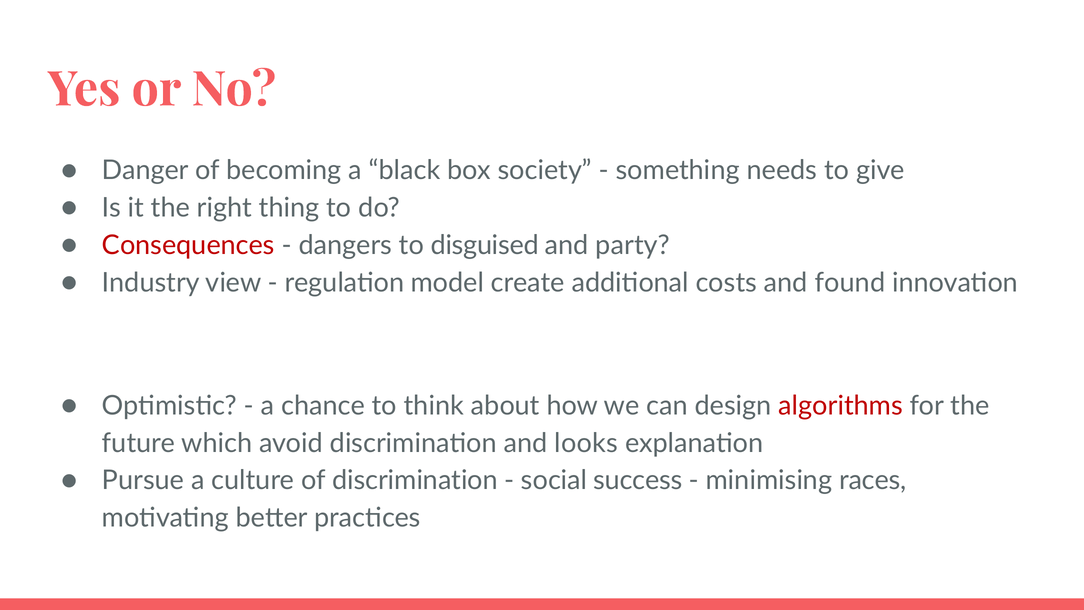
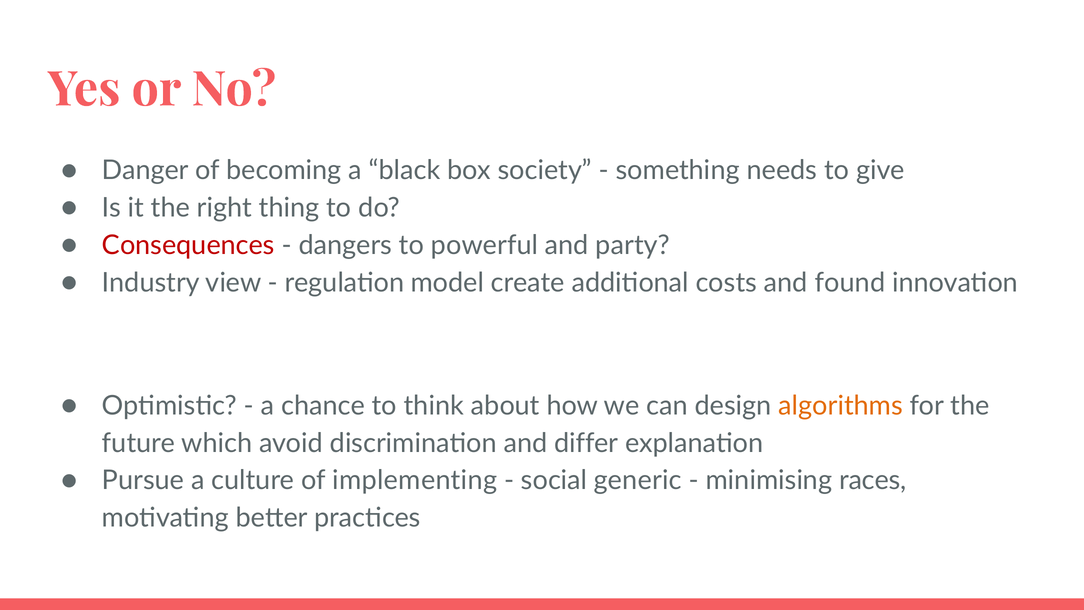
disguised: disguised -> powerful (485, 245)
algorithms colour: red -> orange (841, 406)
looks: looks -> differ (586, 443)
of discrimination: discrimination -> implementing (415, 480)
success: success -> generic (638, 480)
